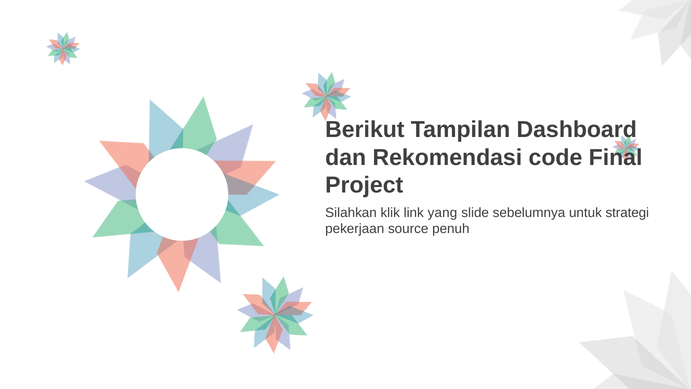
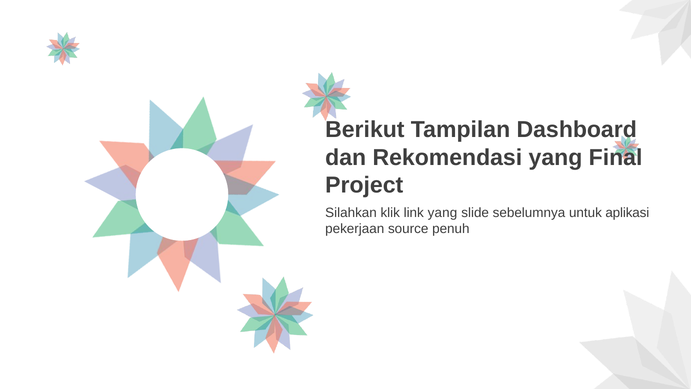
Rekomendasi code: code -> yang (555, 157)
strategi: strategi -> aplikasi (627, 213)
